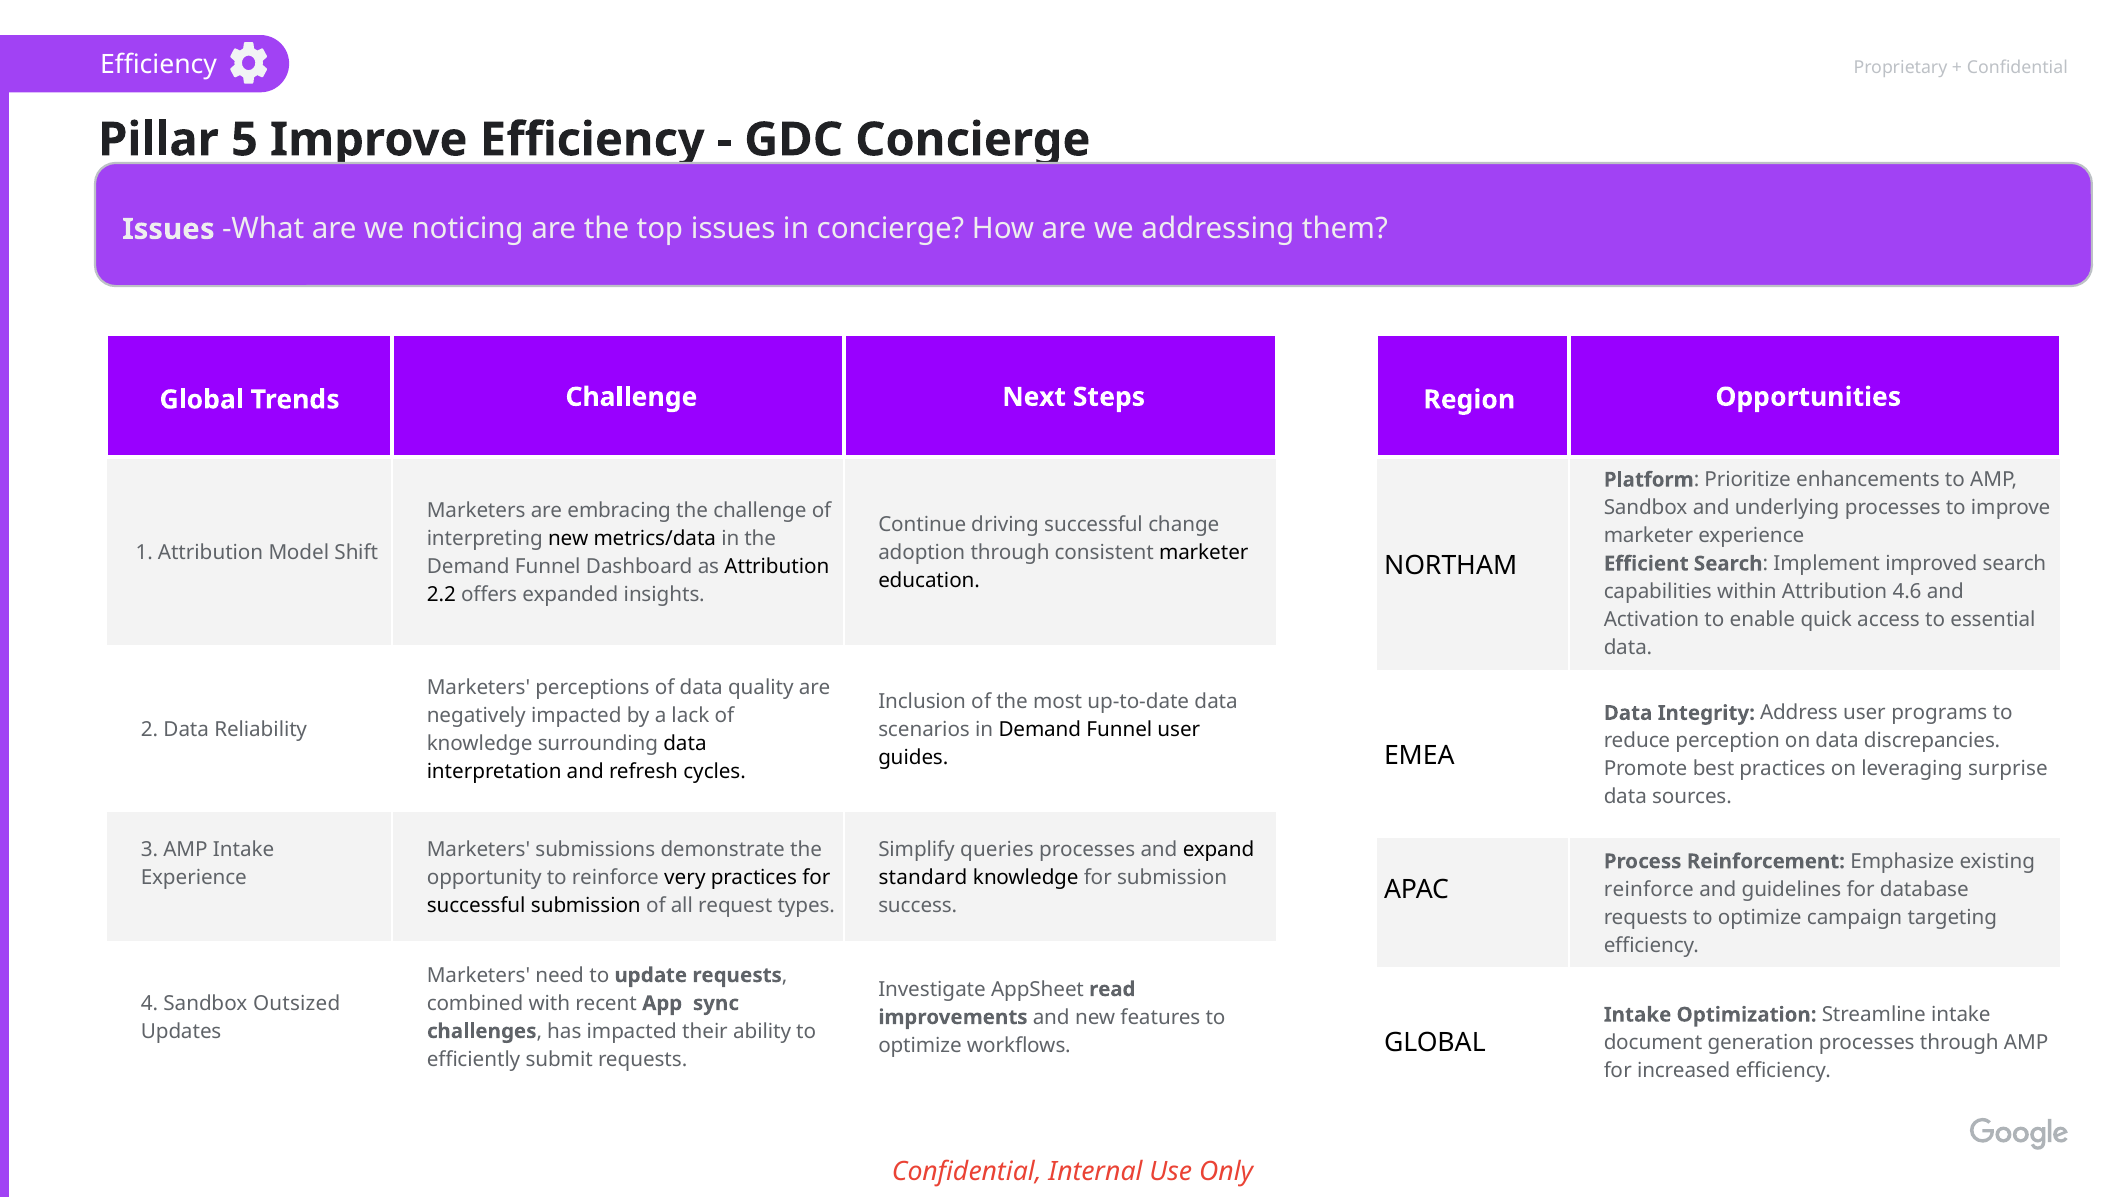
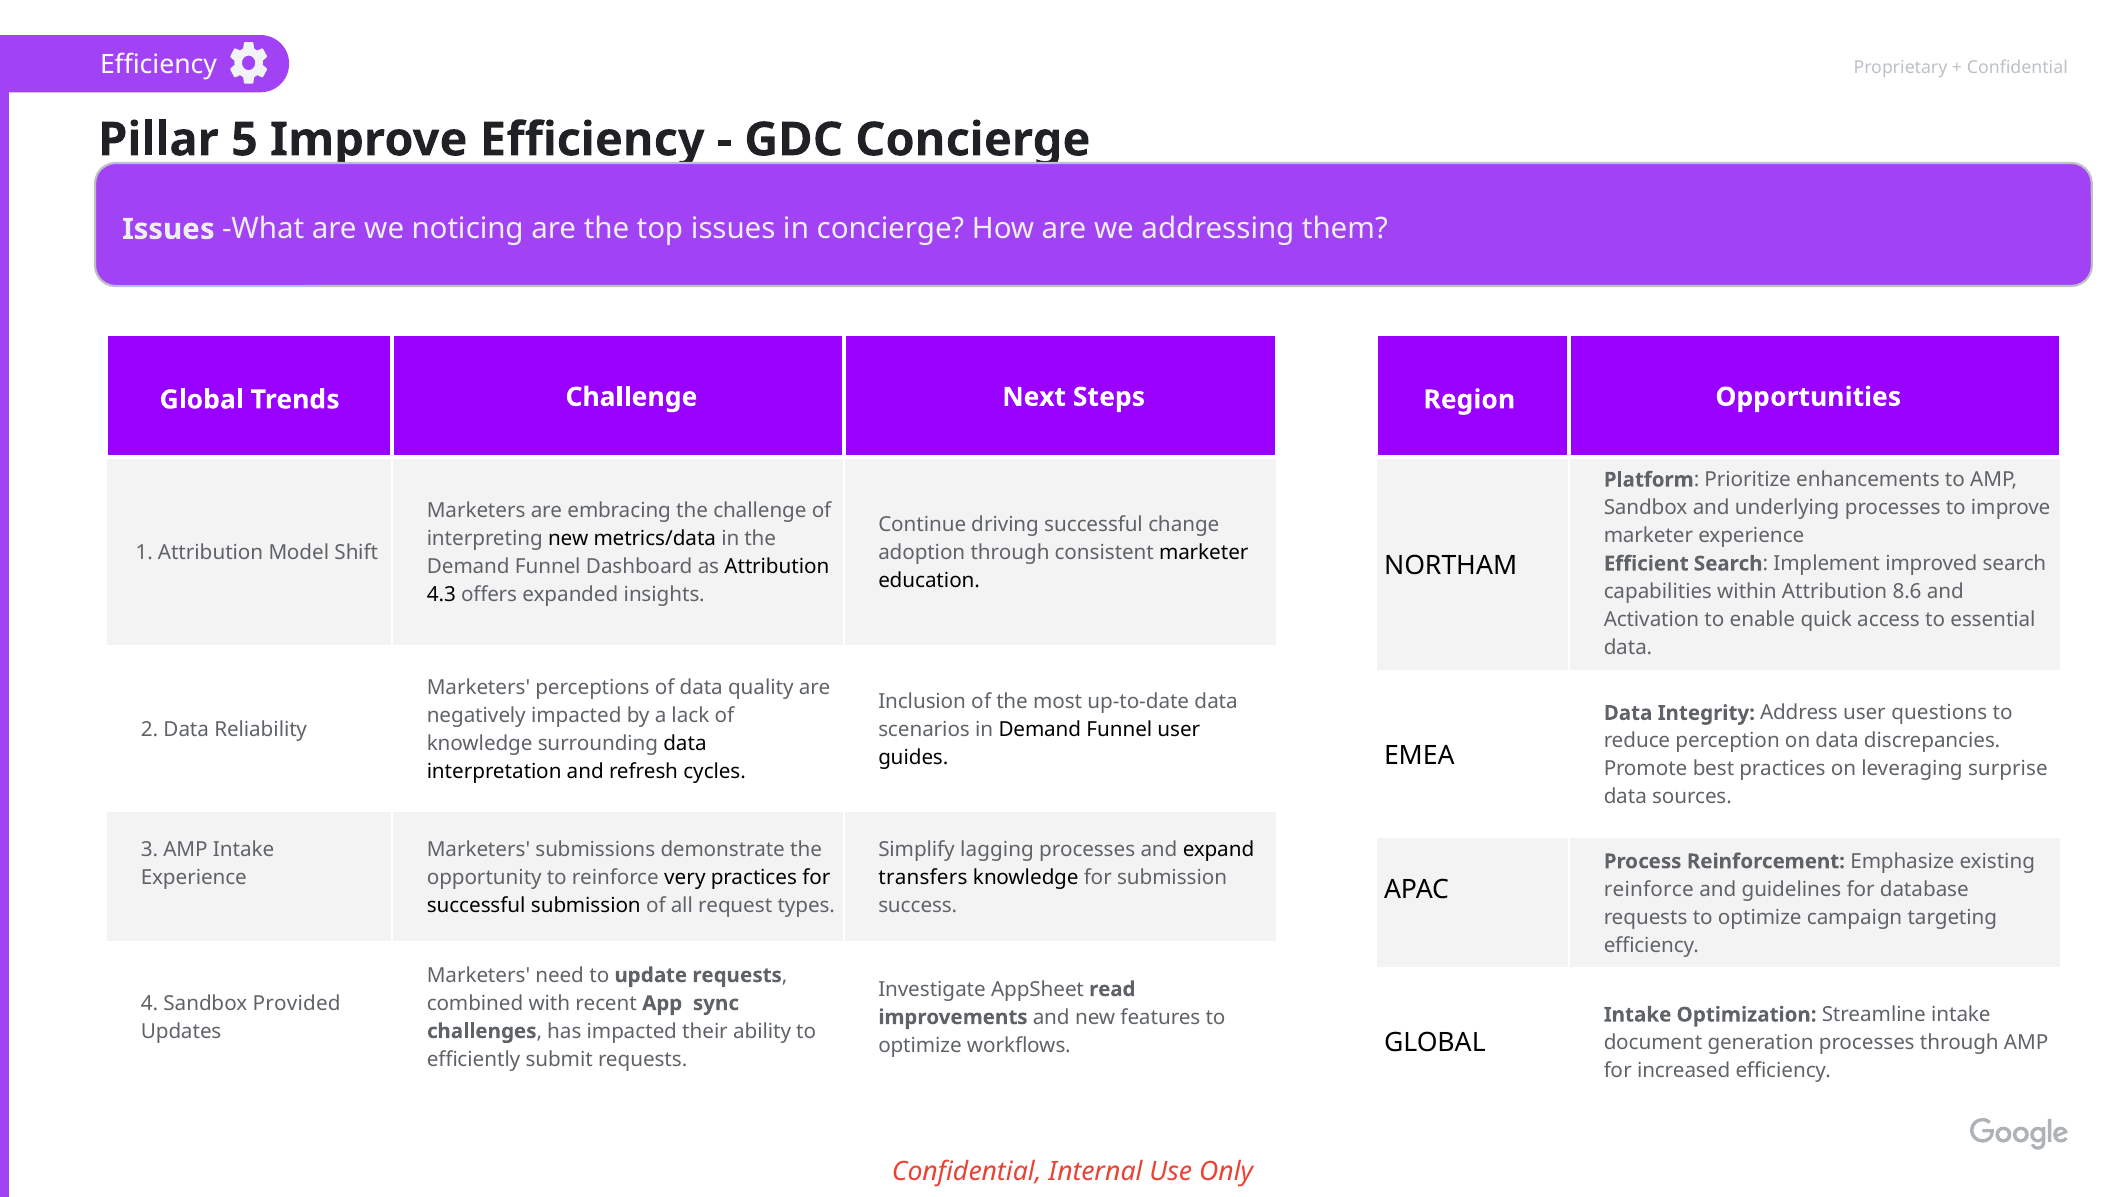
4.6: 4.6 -> 8.6 (1907, 591)
2.2: 2.2 -> 4.3 (441, 594)
programs: programs -> questions (1939, 713)
queries: queries -> lagging (997, 850)
standard: standard -> transfers (923, 878)
Outsized: Outsized -> Provided (297, 1003)
